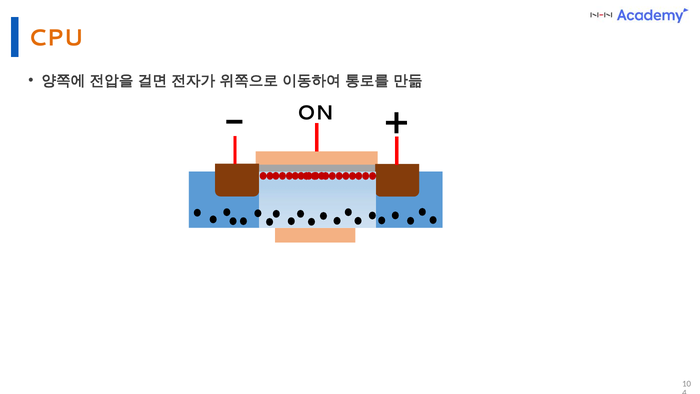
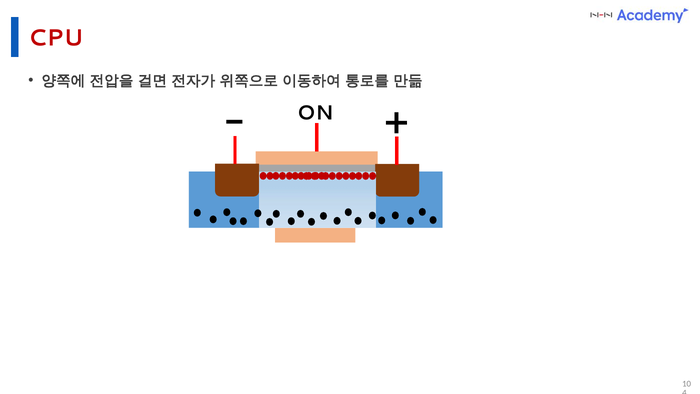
CPU colour: orange -> red (56, 38)
